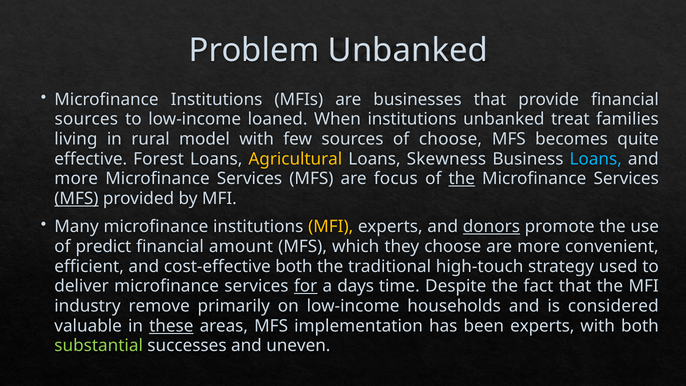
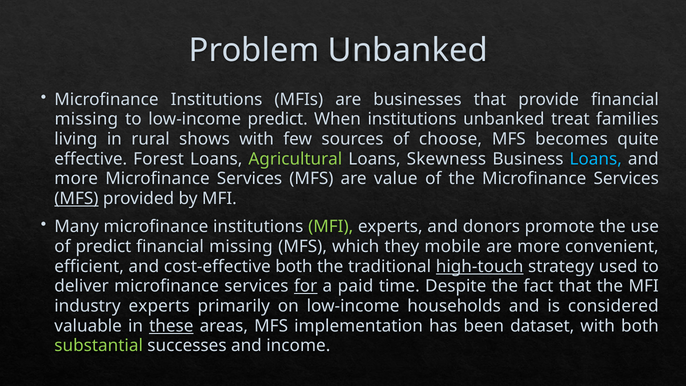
sources: sources -> missing (86, 119)
low-income loaned: loaned -> predict (278, 119)
model: model -> shows (204, 139)
Agricultural colour: yellow -> light green (295, 159)
focus: focus -> value (396, 179)
the underline: present -> none (462, 179)
MFI colour: yellow -> light green (331, 227)
donors underline: present -> none (491, 227)
amount: amount -> missing (241, 247)
they choose: choose -> mobile (453, 247)
high-touch underline: none -> present (480, 266)
days: days -> paid (355, 286)
industry remove: remove -> experts (159, 306)
been experts: experts -> dataset (542, 326)
uneven: uneven -> income (298, 346)
